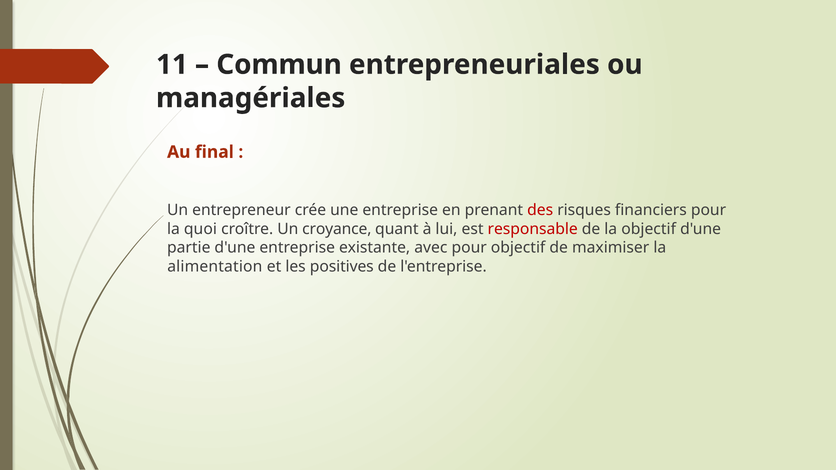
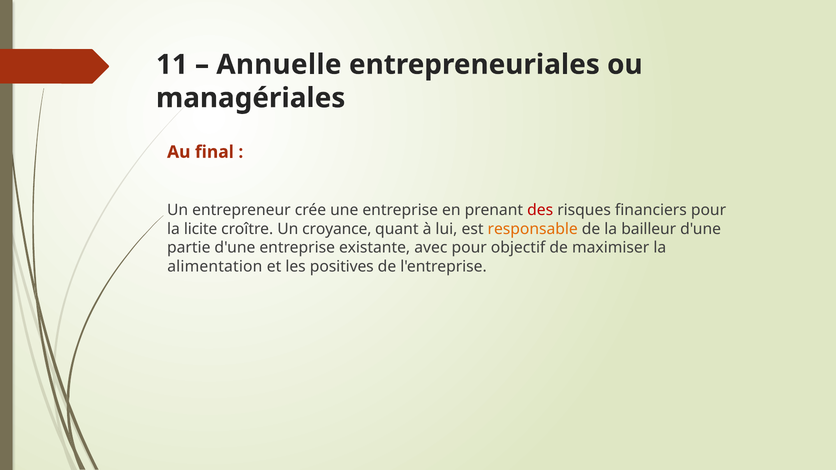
Commun: Commun -> Annuelle (279, 65)
quoi: quoi -> licite (201, 229)
responsable colour: red -> orange (533, 229)
la objectif: objectif -> bailleur (649, 229)
